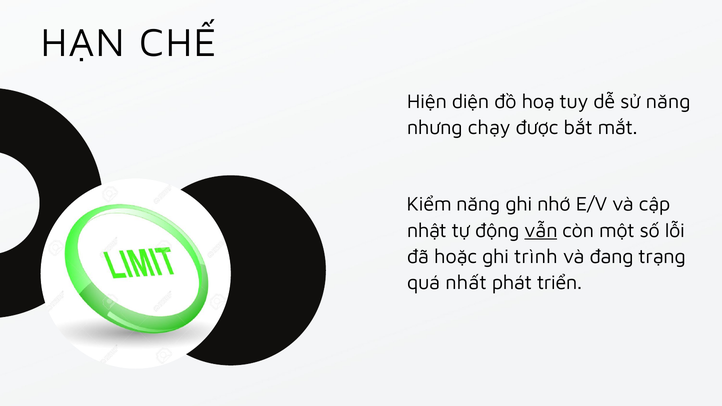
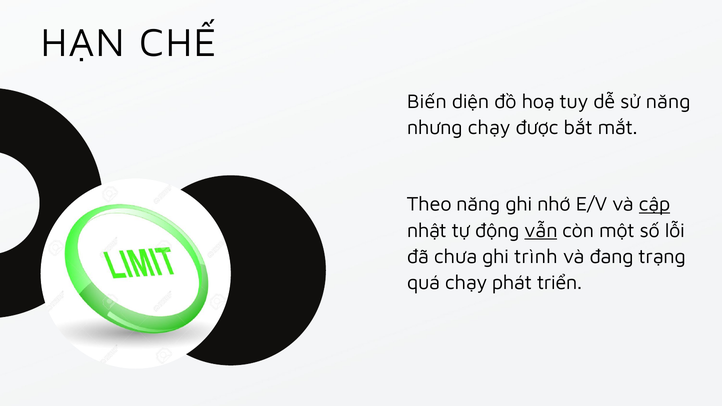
Hiện: Hiện -> Biến (427, 102)
Kiểm: Kiểm -> Theo (429, 204)
cập underline: none -> present (654, 204)
hoặc: hoặc -> chưa (456, 257)
quá nhất: nhất -> chạy (466, 283)
